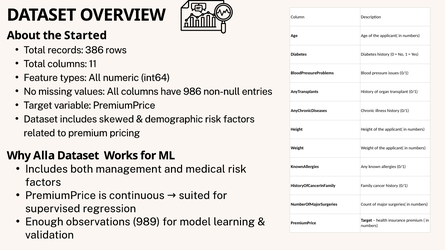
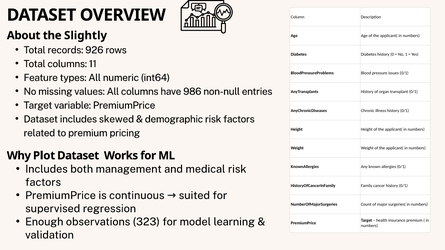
Started: Started -> Slightly (86, 35)
386: 386 -> 926 (94, 50)
Alla: Alla -> Plot (44, 156)
989: 989 -> 323 (146, 222)
